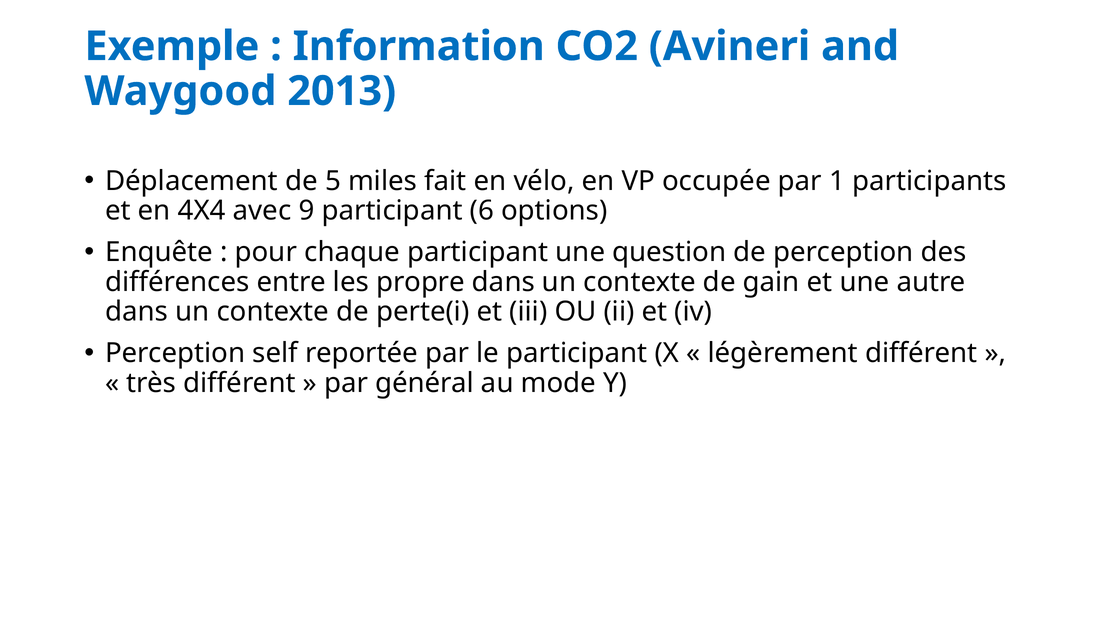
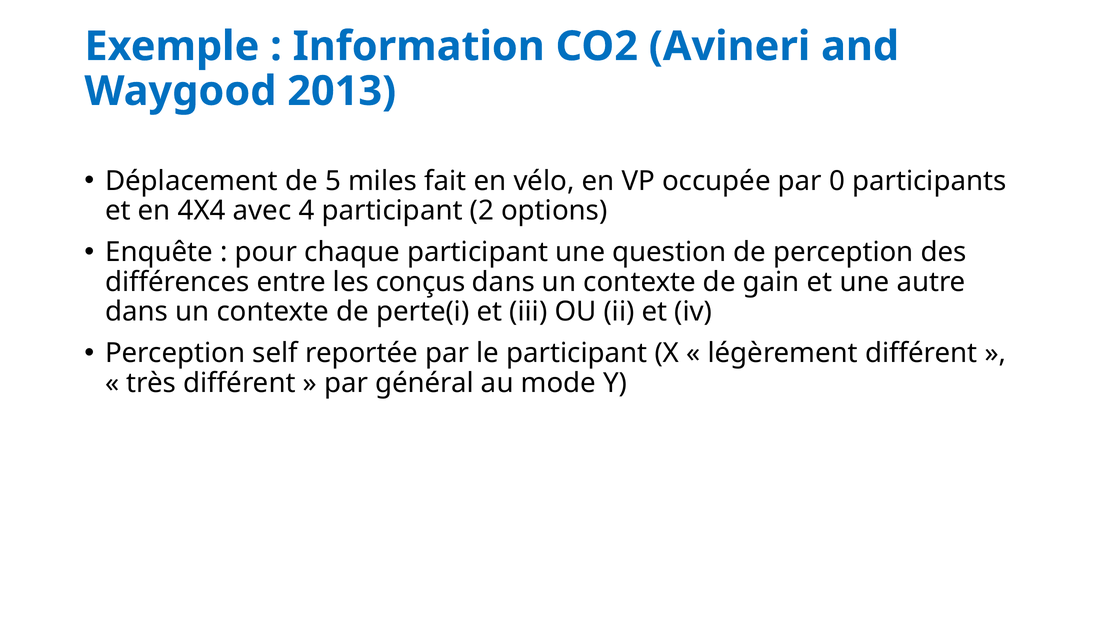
1: 1 -> 0 (837, 181)
9: 9 -> 4 (306, 211)
6: 6 -> 2 (482, 211)
propre: propre -> conçus (421, 282)
